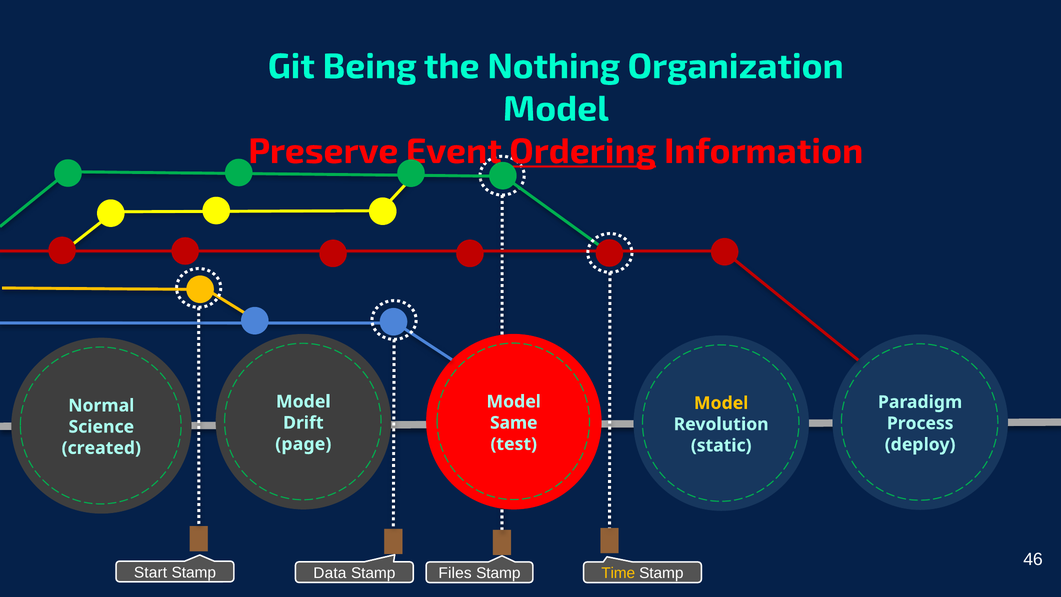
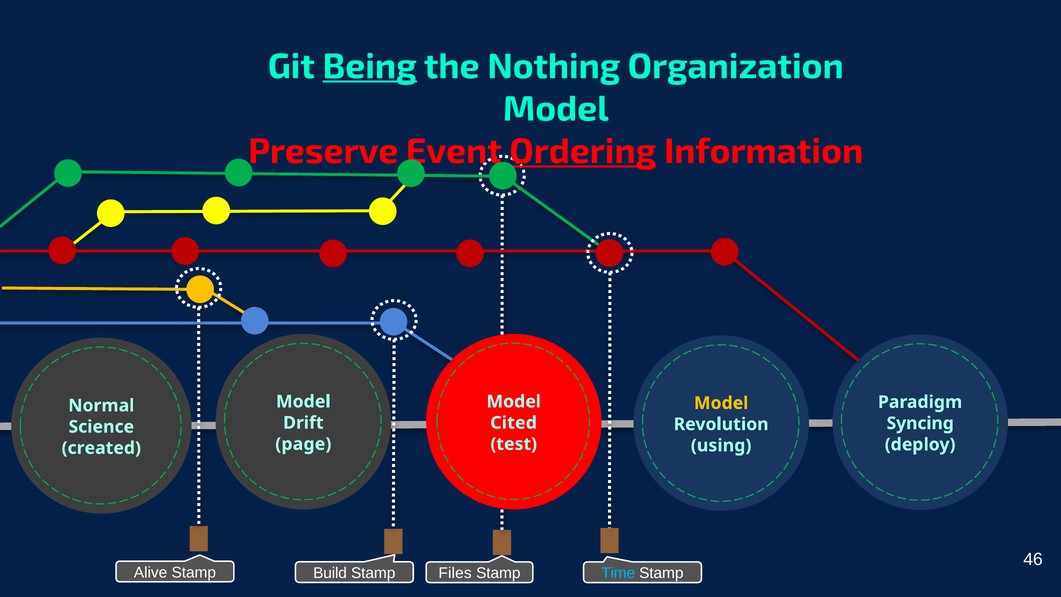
Being underline: none -> present (370, 66)
Same: Same -> Cited (514, 423)
Process: Process -> Syncing (920, 423)
static: static -> using (721, 445)
Start: Start -> Alive (151, 572)
Time colour: yellow -> light blue (618, 573)
Data: Data -> Build (330, 573)
